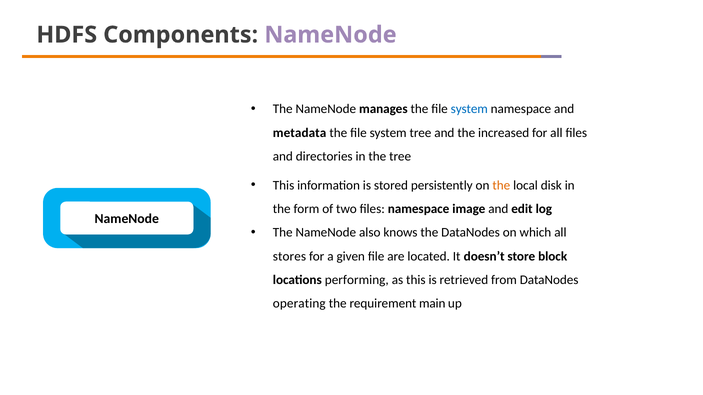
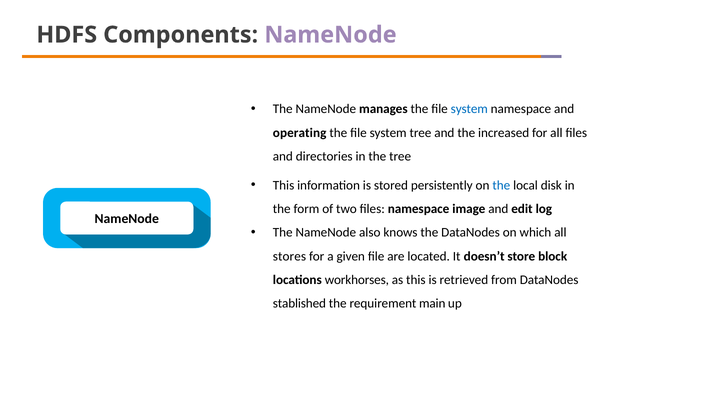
metadata: metadata -> operating (300, 133)
the colour: orange -> blue (501, 185)
performing: performing -> workhorses (357, 280)
operating: operating -> stablished (299, 304)
